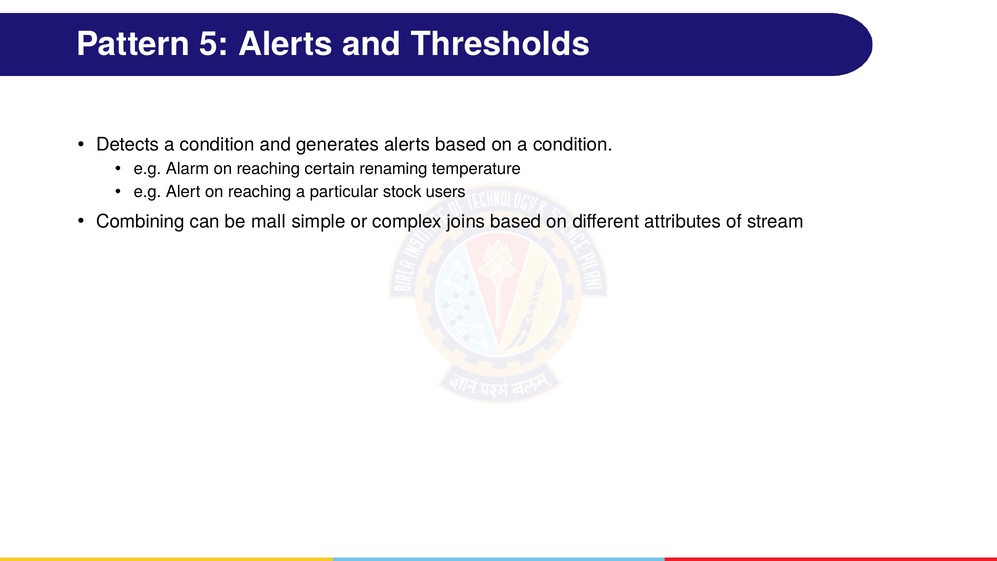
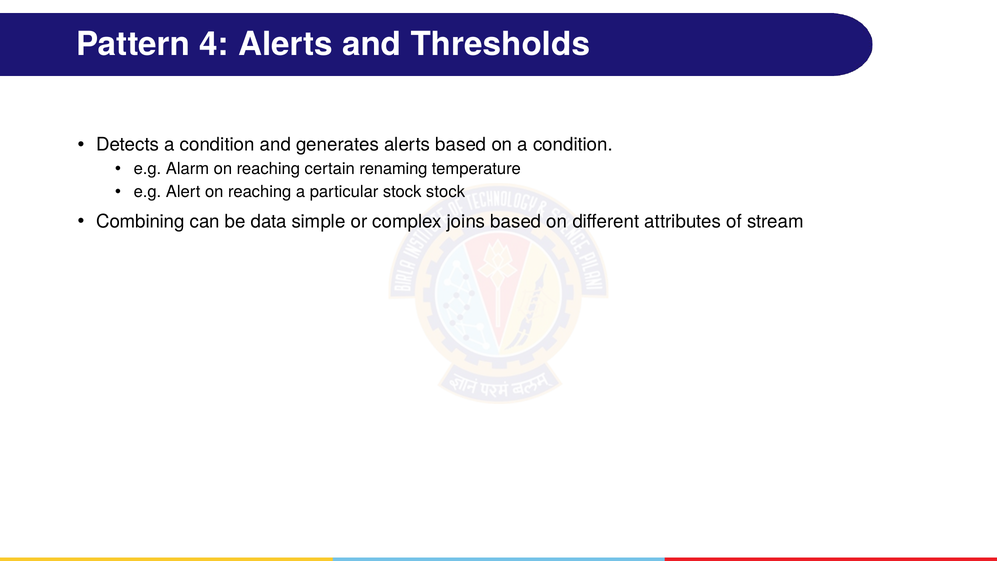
5: 5 -> 4 (214, 44)
stock users: users -> stock (446, 192)
mall: mall -> data (269, 221)
